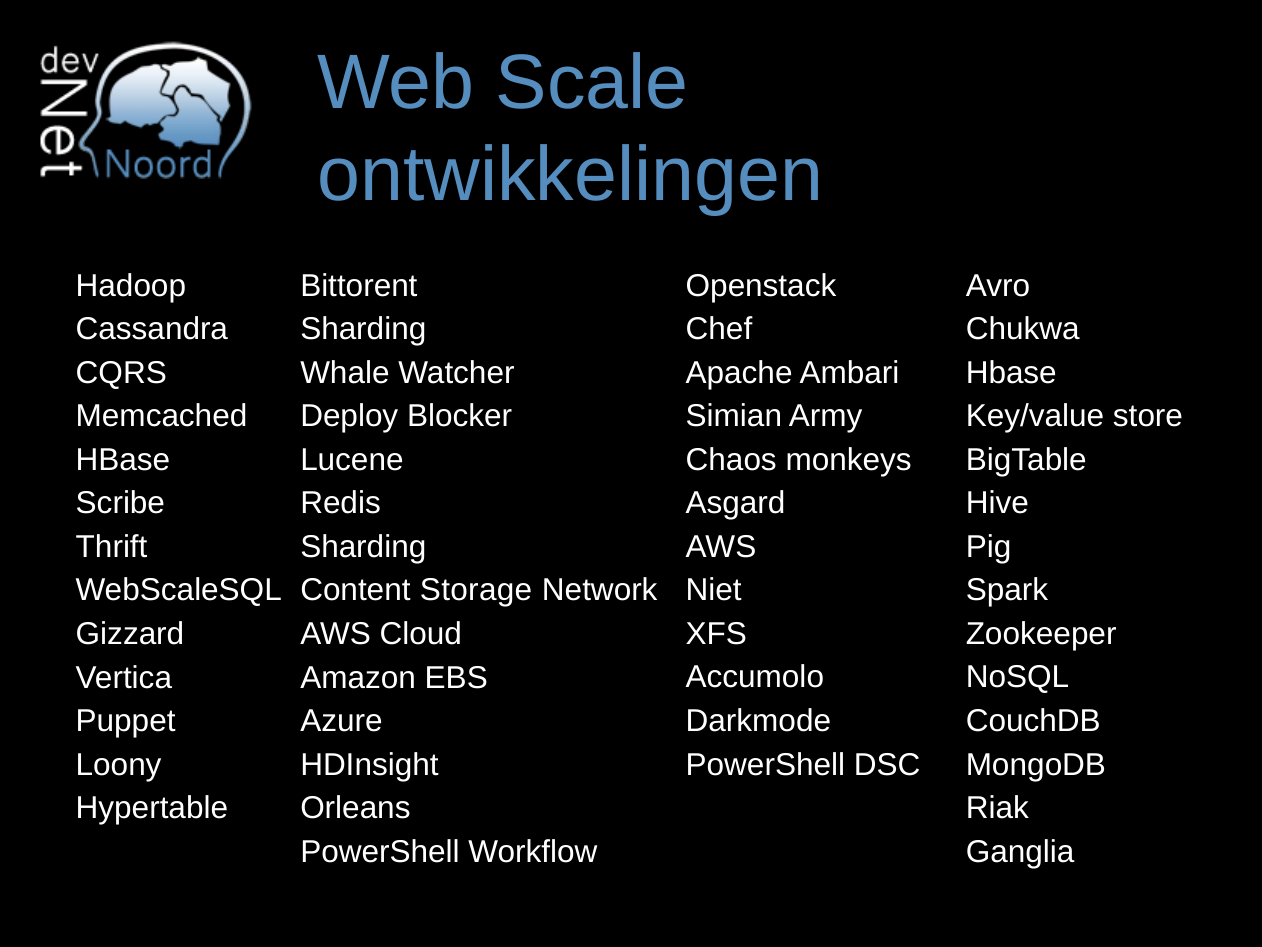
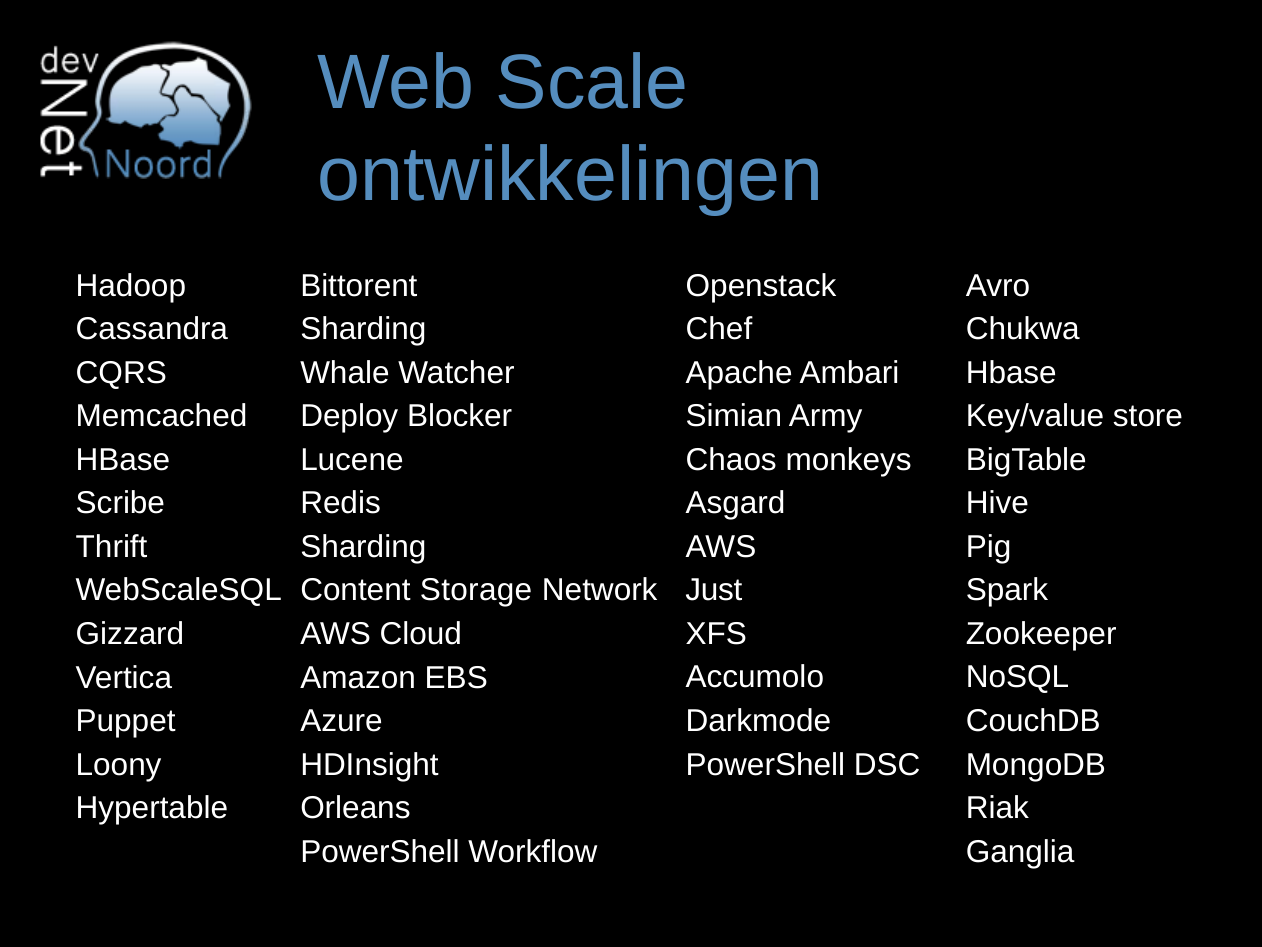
Niet: Niet -> Just (714, 590)
